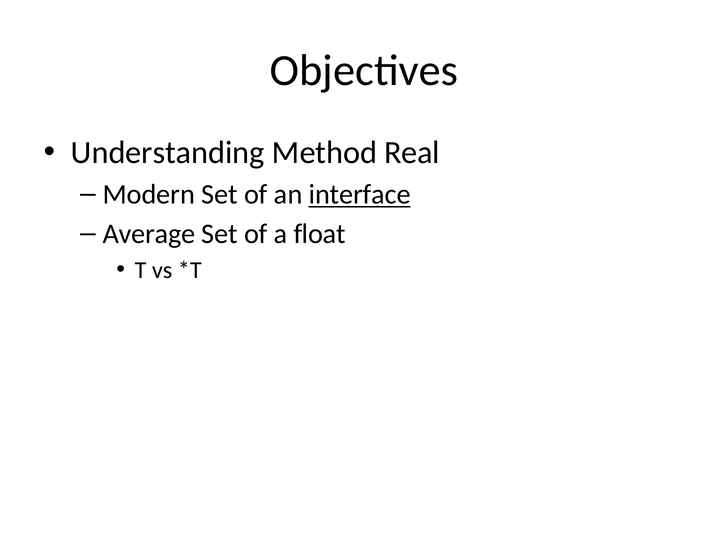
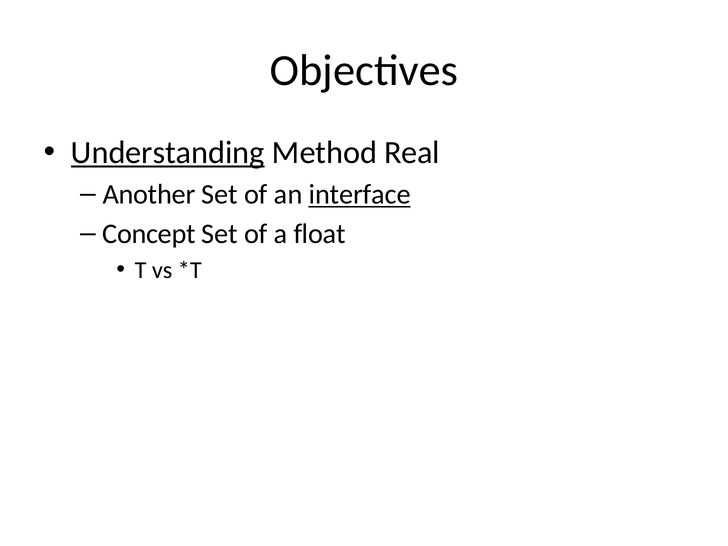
Understanding underline: none -> present (168, 153)
Modern: Modern -> Another (149, 194)
Average: Average -> Concept (149, 234)
